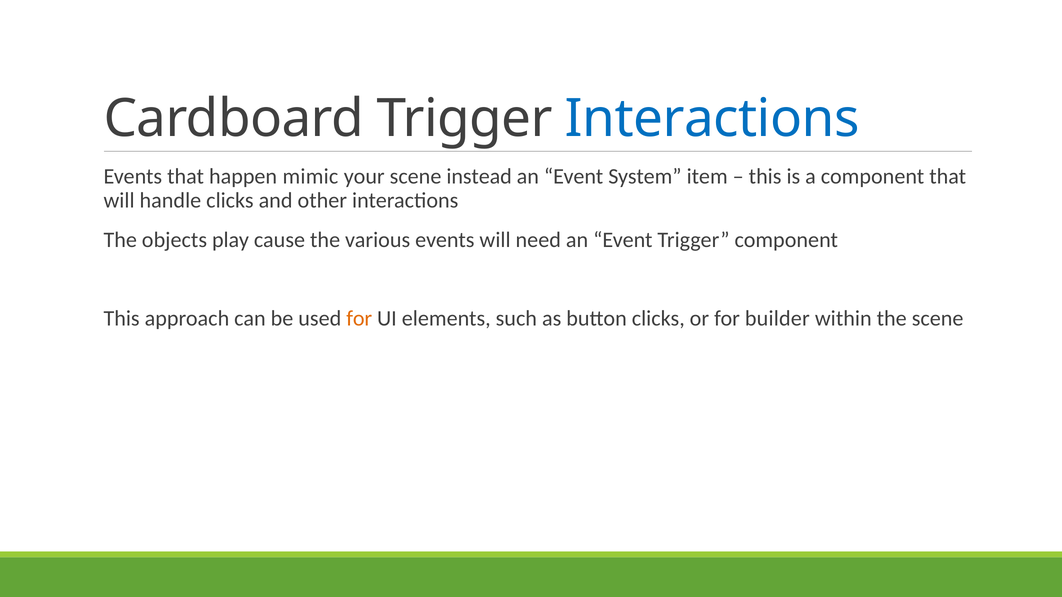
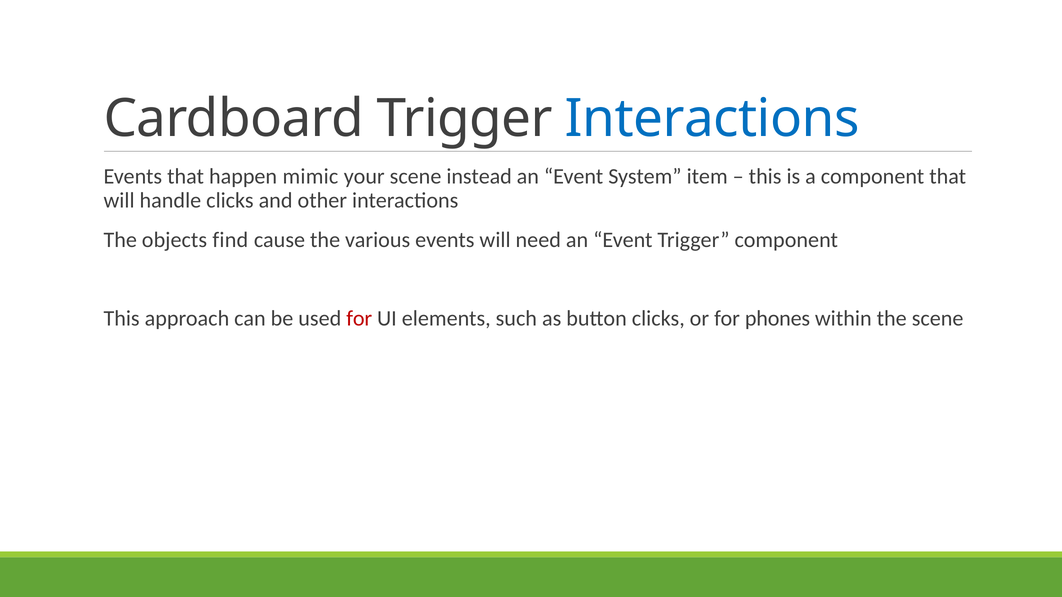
play: play -> find (230, 240)
for colour: orange -> red (359, 319)
builder: builder -> phones (778, 319)
